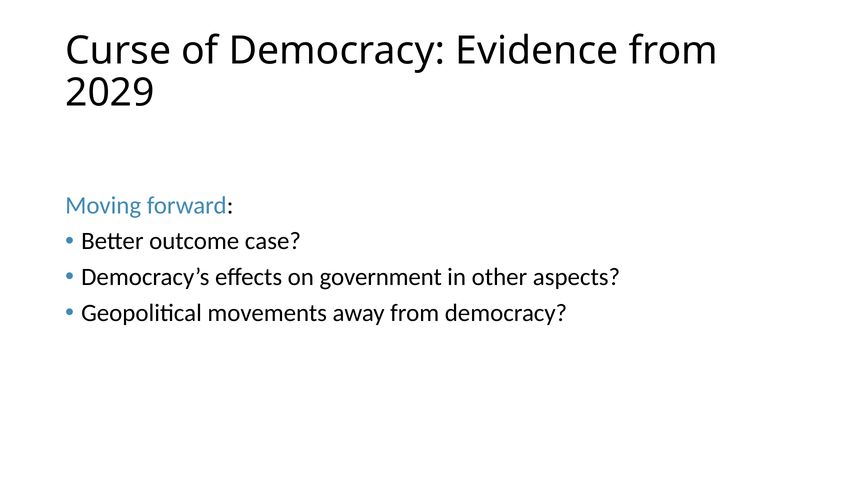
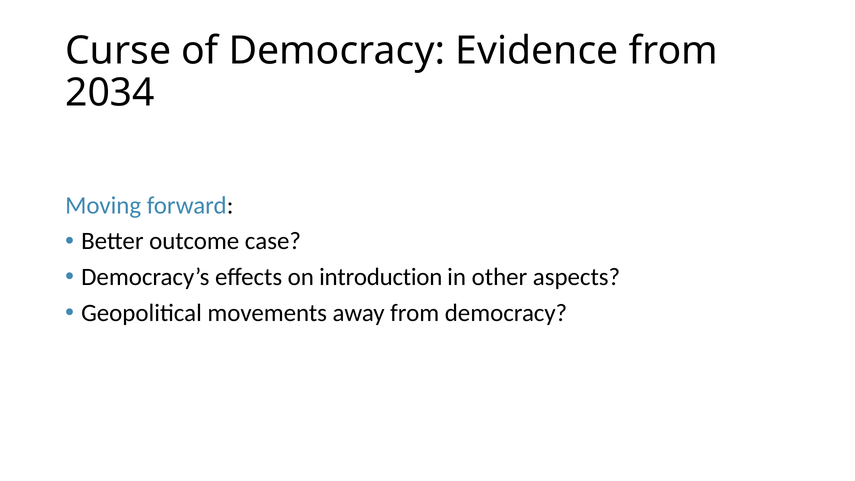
2029: 2029 -> 2034 (110, 93)
government: government -> introduction (381, 277)
